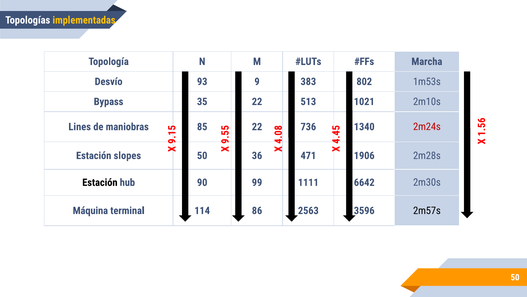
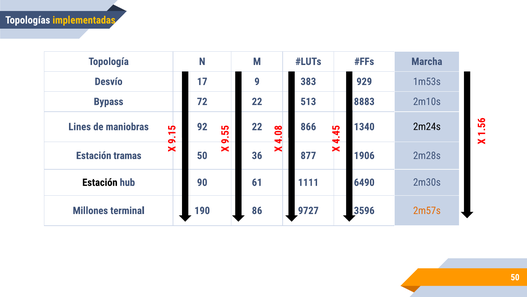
93: 93 -> 17 (202, 81)
802: 802 -> 929 (364, 81)
35: 35 -> 72 (202, 101)
1021: 1021 -> 8883 (364, 101)
85: 85 -> 92 (202, 127)
736: 736 -> 866 (308, 127)
2m24s colour: red -> black (427, 127)
slopes: slopes -> tramas (127, 155)
471: 471 -> 877 (308, 155)
99: 99 -> 61 (257, 182)
6642: 6642 -> 6490 (364, 182)
Máquina: Máquina -> Millones (90, 210)
114: 114 -> 190 (202, 210)
2563: 2563 -> 9727 (308, 210)
2m57s colour: black -> orange (427, 210)
